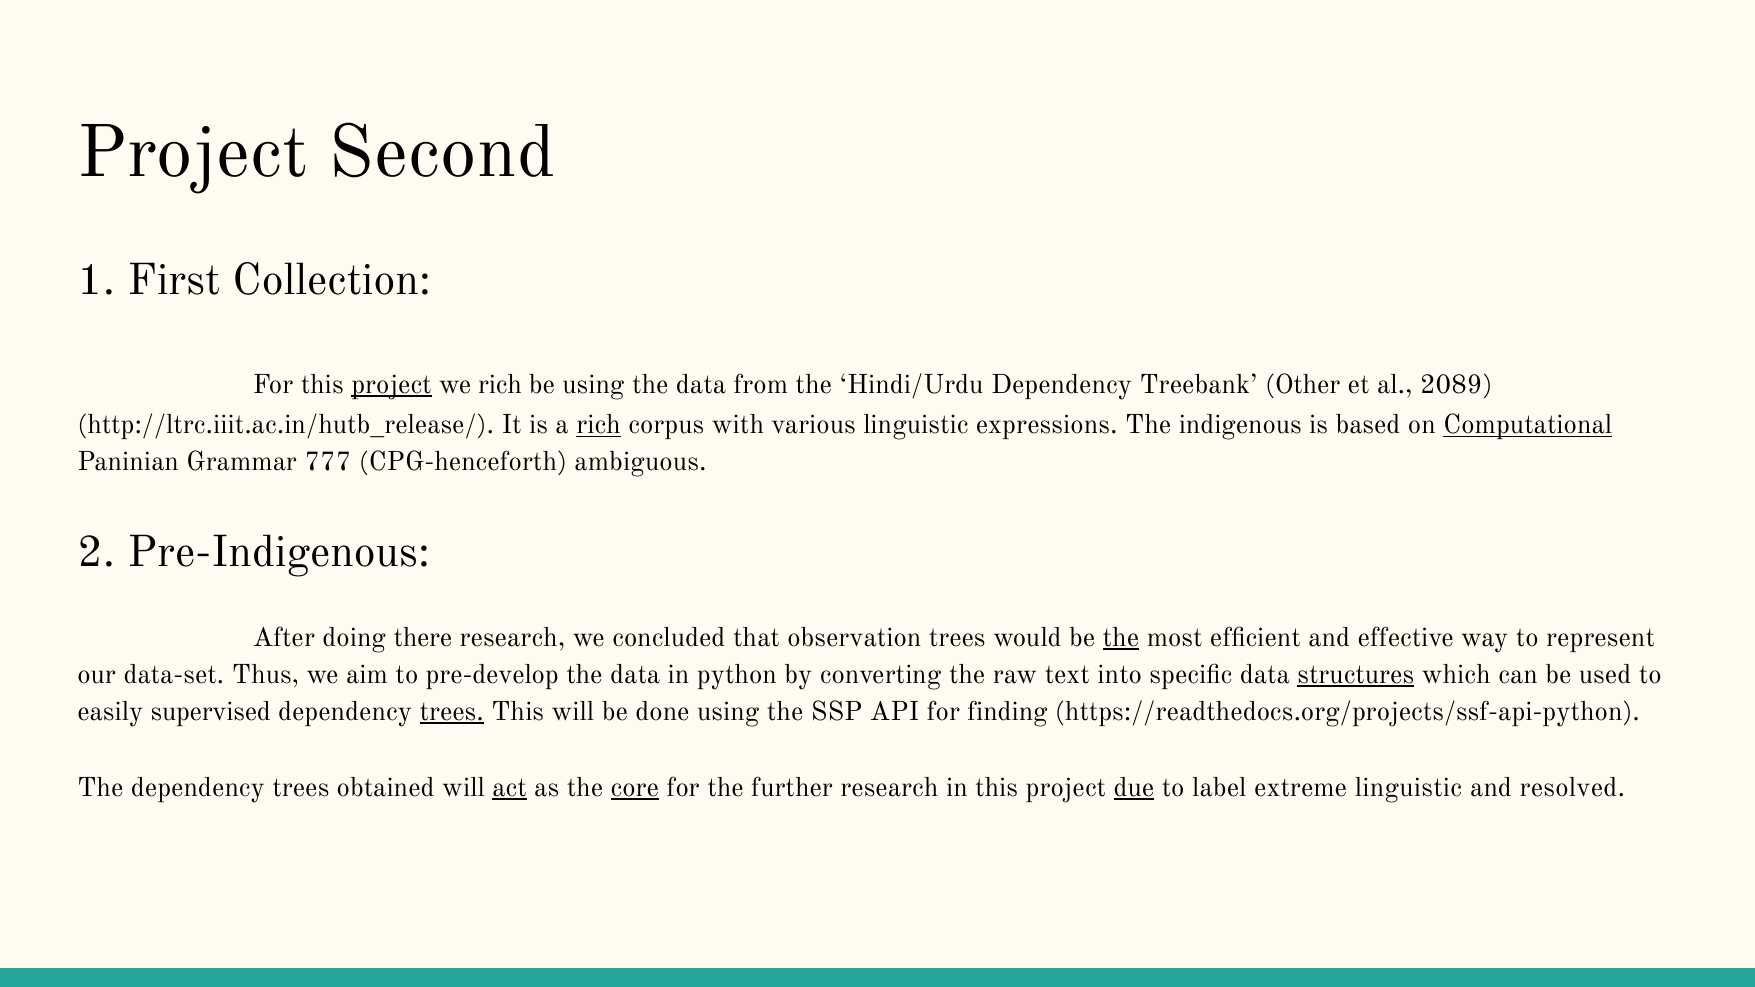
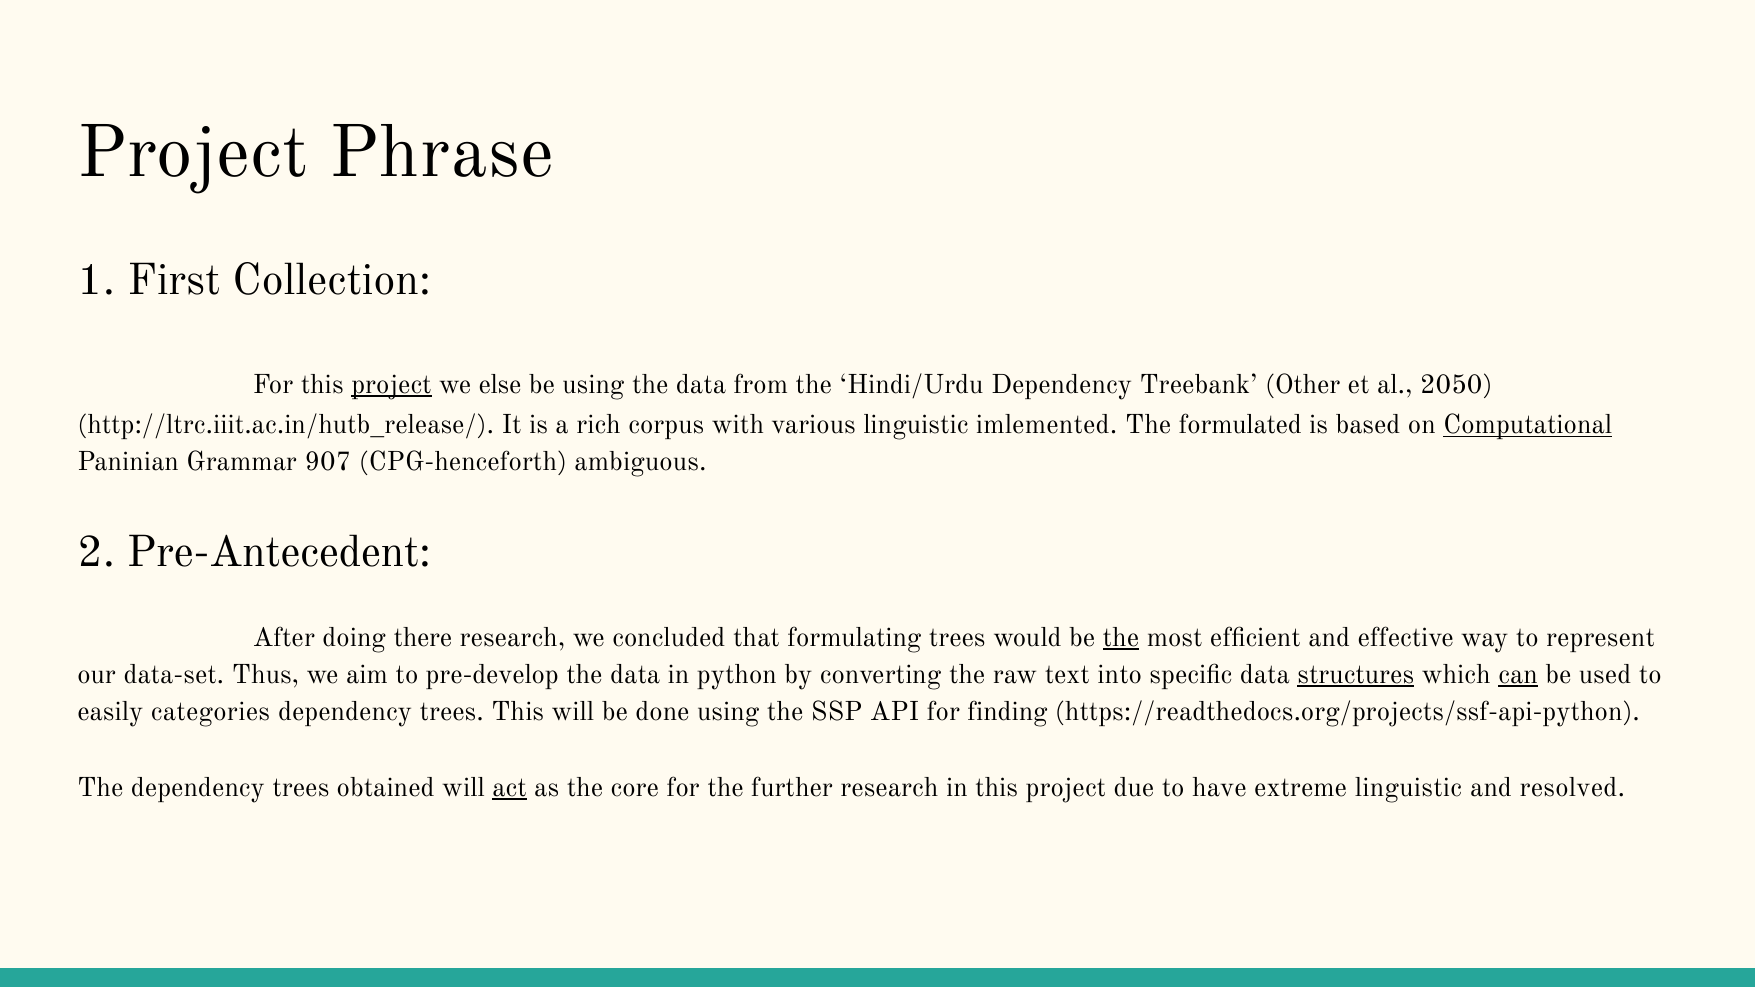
Second: Second -> Phrase (442, 152)
we rich: rich -> else (500, 385)
2089: 2089 -> 2050 (1456, 385)
rich underline: present -> none (599, 425)
expressions: expressions -> imlemented (1047, 425)
indigenous: indigenous -> formulated (1240, 425)
777: 777 -> 907 (328, 462)
Pre-Indigenous: Pre-Indigenous -> Pre-Antecedent (279, 553)
observation: observation -> formulating (854, 638)
can underline: none -> present (1518, 674)
supervised: supervised -> categories (210, 711)
trees underline: present -> none (452, 711)
core underline: present -> none (635, 787)
due underline: present -> none (1134, 787)
label: label -> have (1219, 787)
